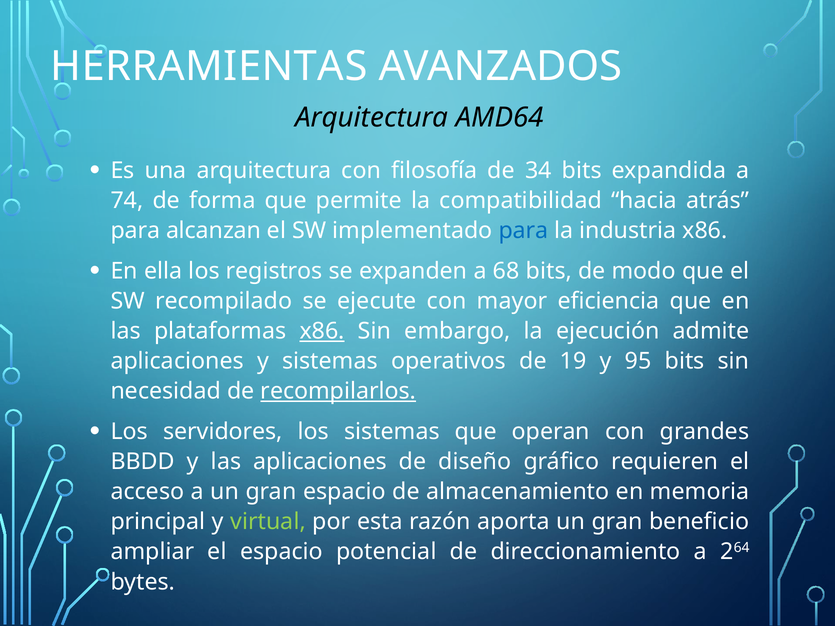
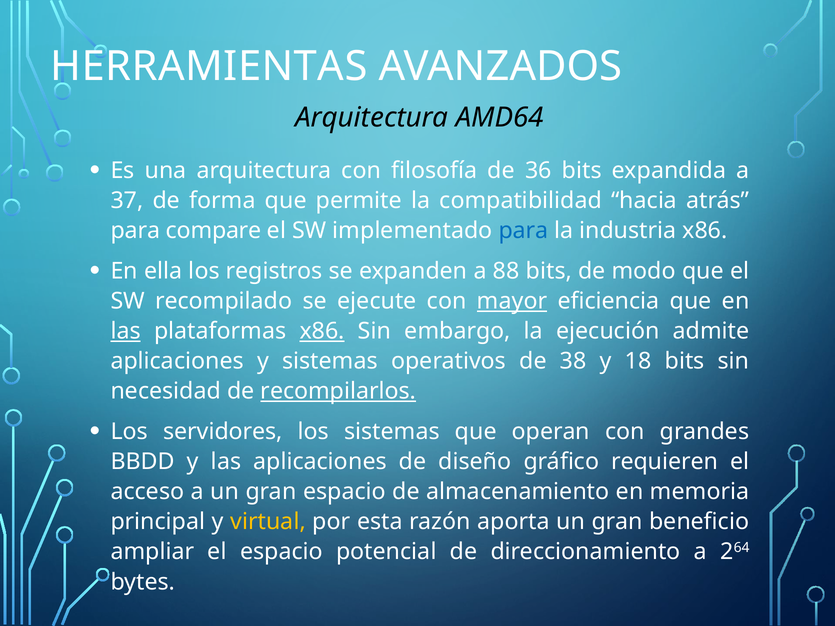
34: 34 -> 36 (538, 171)
74: 74 -> 37 (127, 201)
alcanzan: alcanzan -> compare (214, 231)
68: 68 -> 88 (506, 271)
mayor underline: none -> present (512, 301)
las underline: none -> present (126, 331)
19: 19 -> 38 (573, 361)
95: 95 -> 18 (638, 361)
virtual colour: light green -> yellow (268, 522)
